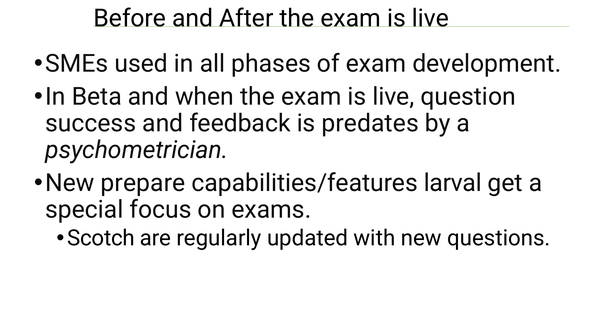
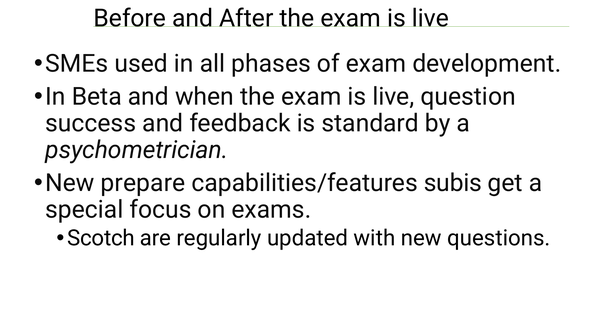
predates: predates -> standard (370, 123)
larval: larval -> subis (453, 183)
